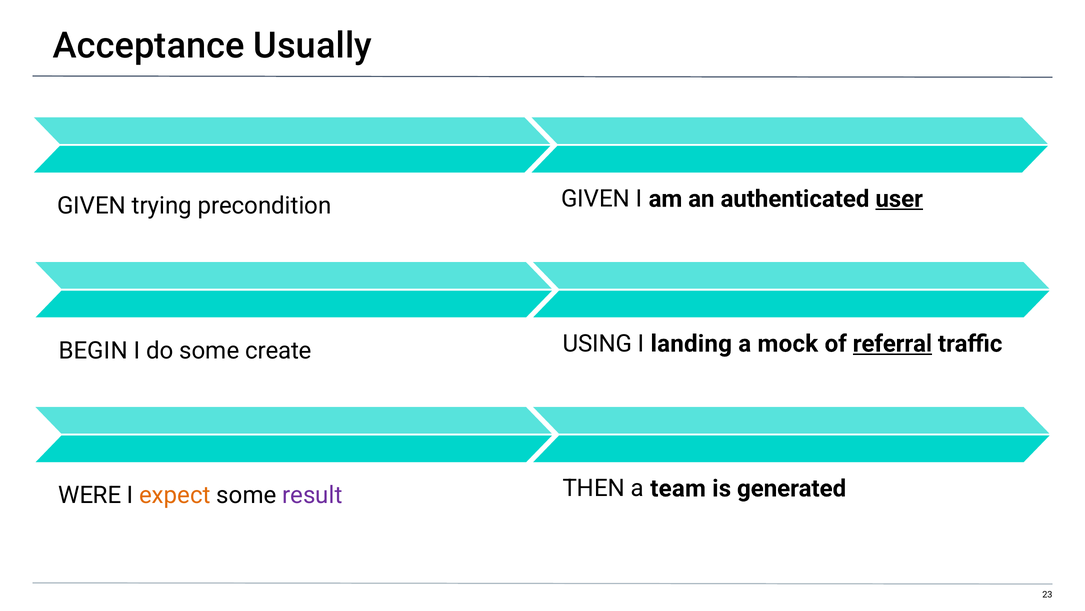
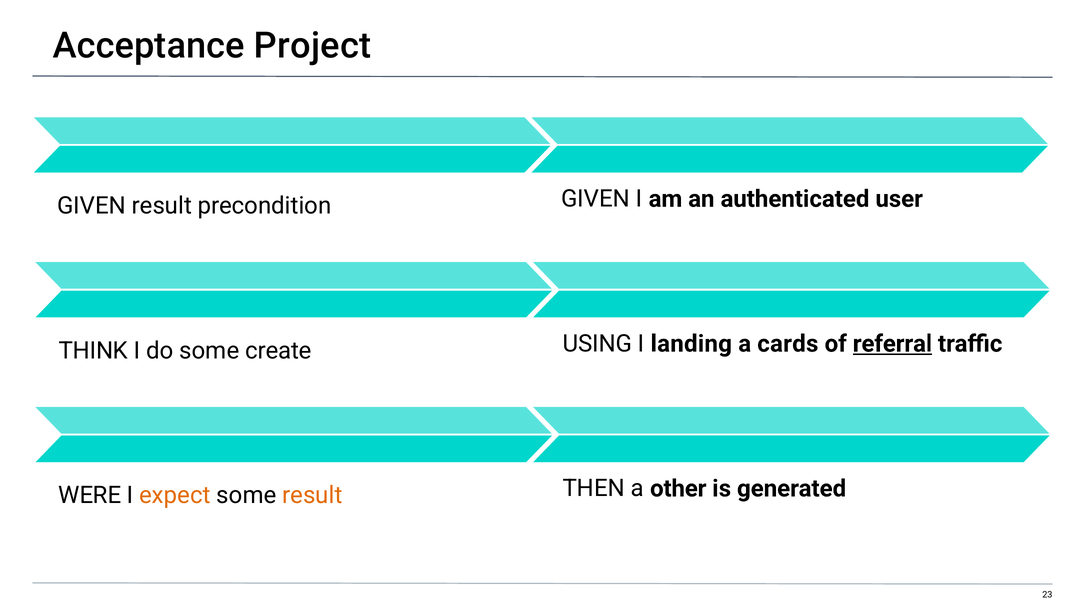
Usually: Usually -> Project (313, 46)
user underline: present -> none (899, 199)
GIVEN trying: trying -> result (162, 206)
mock: mock -> cards (788, 343)
BEGIN: BEGIN -> THINK (93, 350)
team: team -> other (678, 488)
result colour: purple -> orange (312, 495)
